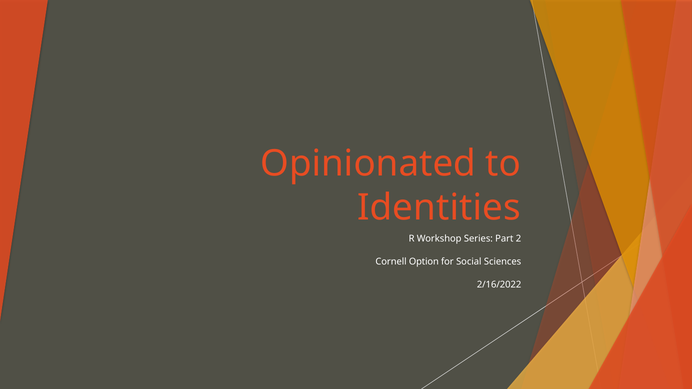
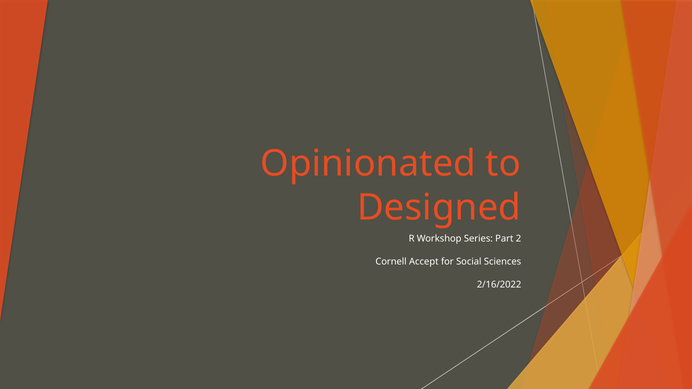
Identities: Identities -> Designed (439, 208)
Option: Option -> Accept (424, 262)
